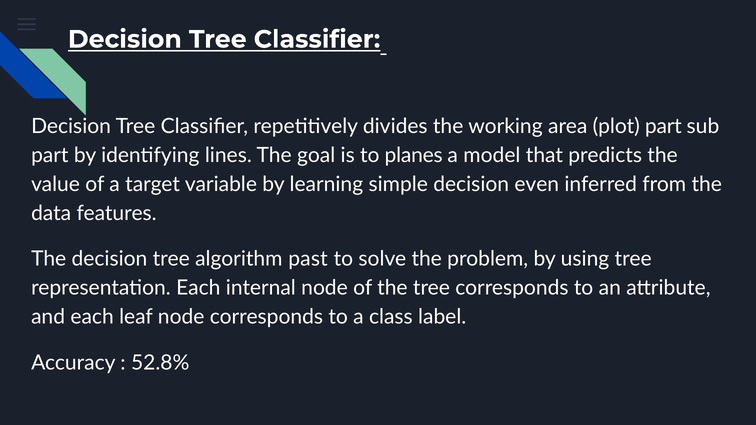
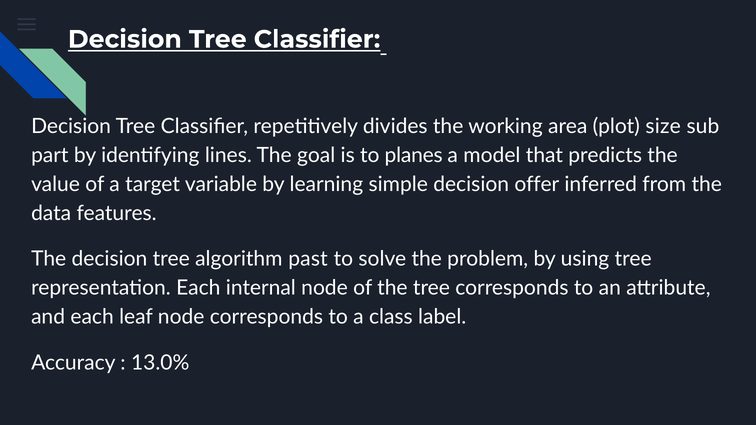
plot part: part -> size (663, 126)
even: even -> offer (537, 184)
52.8%: 52.8% -> 13.0% (160, 363)
